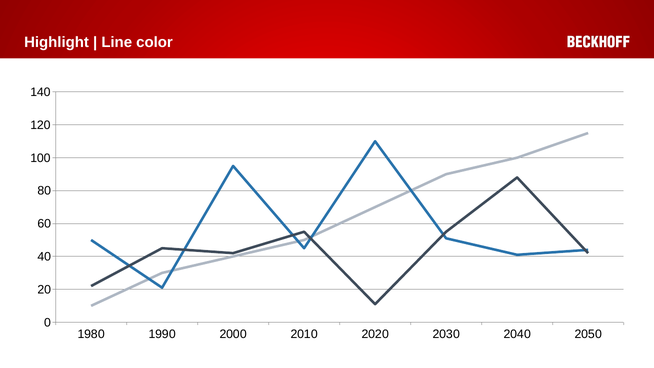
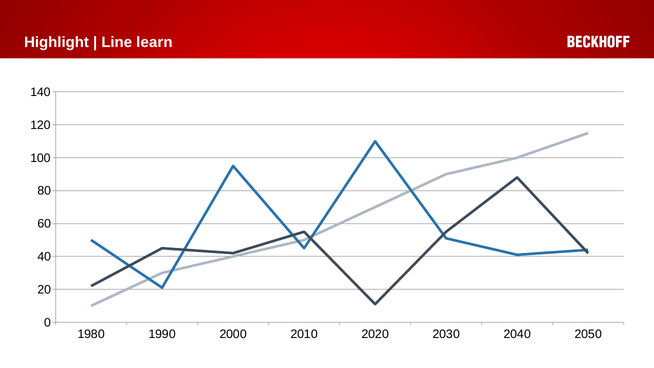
color: color -> learn (154, 42)
